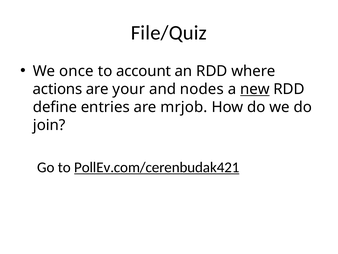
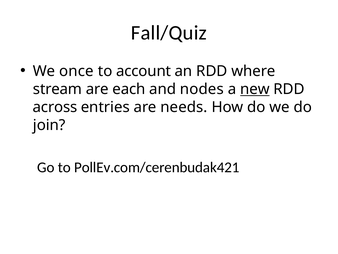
File/Quiz: File/Quiz -> Fall/Quiz (169, 33)
actions: actions -> stream (57, 89)
your: your -> each (129, 89)
define: define -> across (55, 107)
mrjob: mrjob -> needs (184, 107)
PollEv.com/cerenbudak421 underline: present -> none (157, 167)
